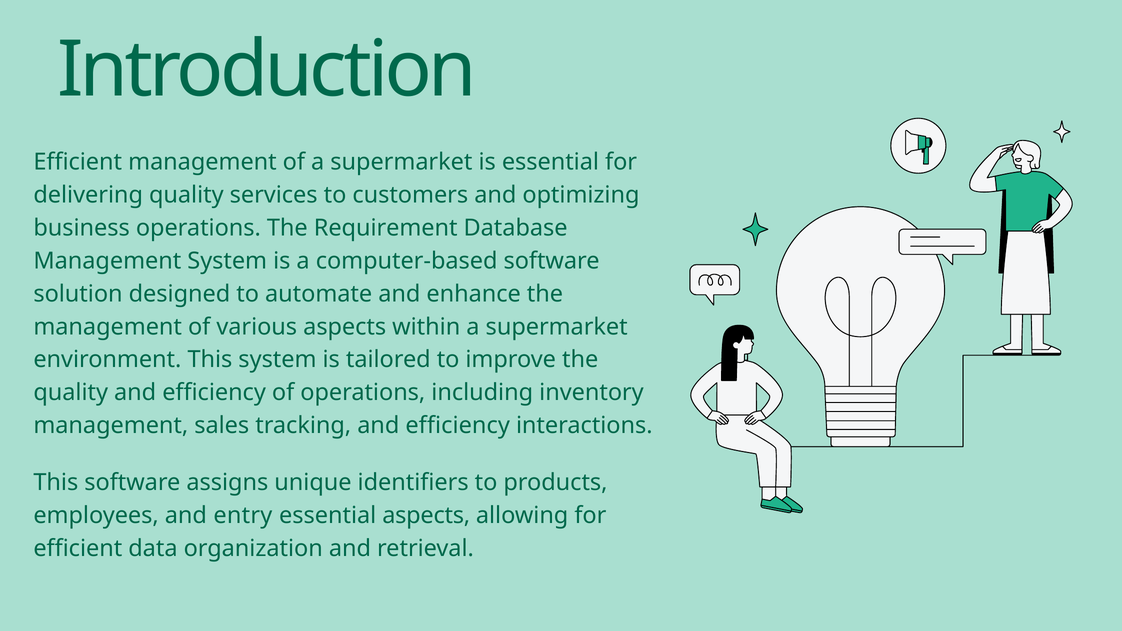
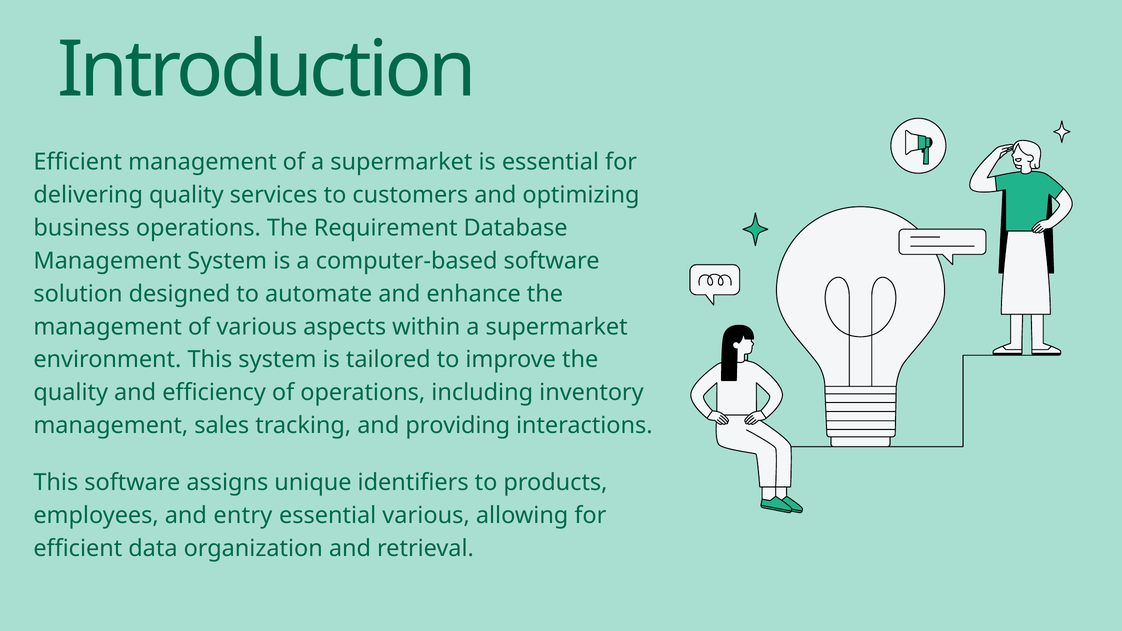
tracking and efficiency: efficiency -> providing (458, 426)
essential aspects: aspects -> various (426, 516)
